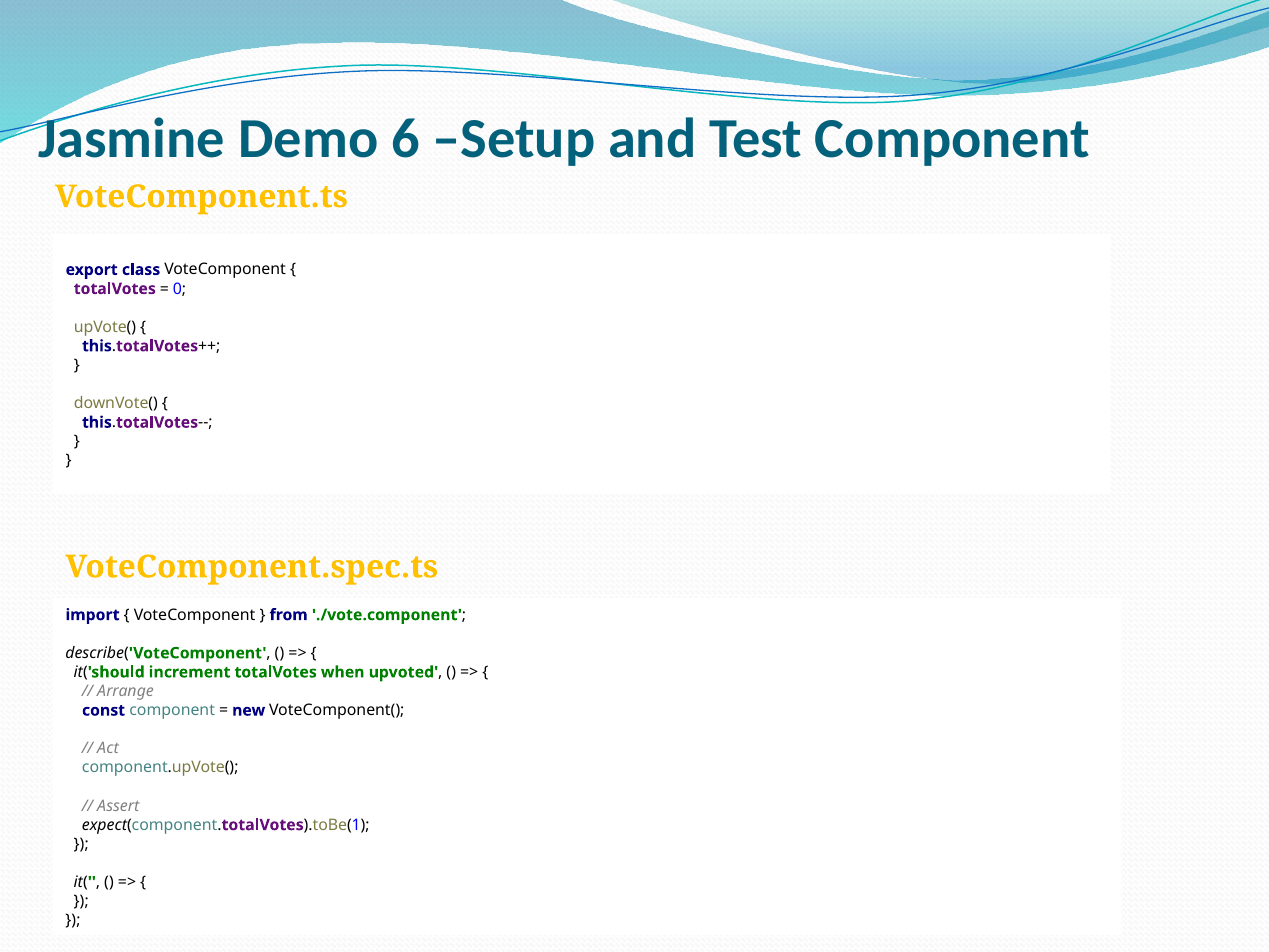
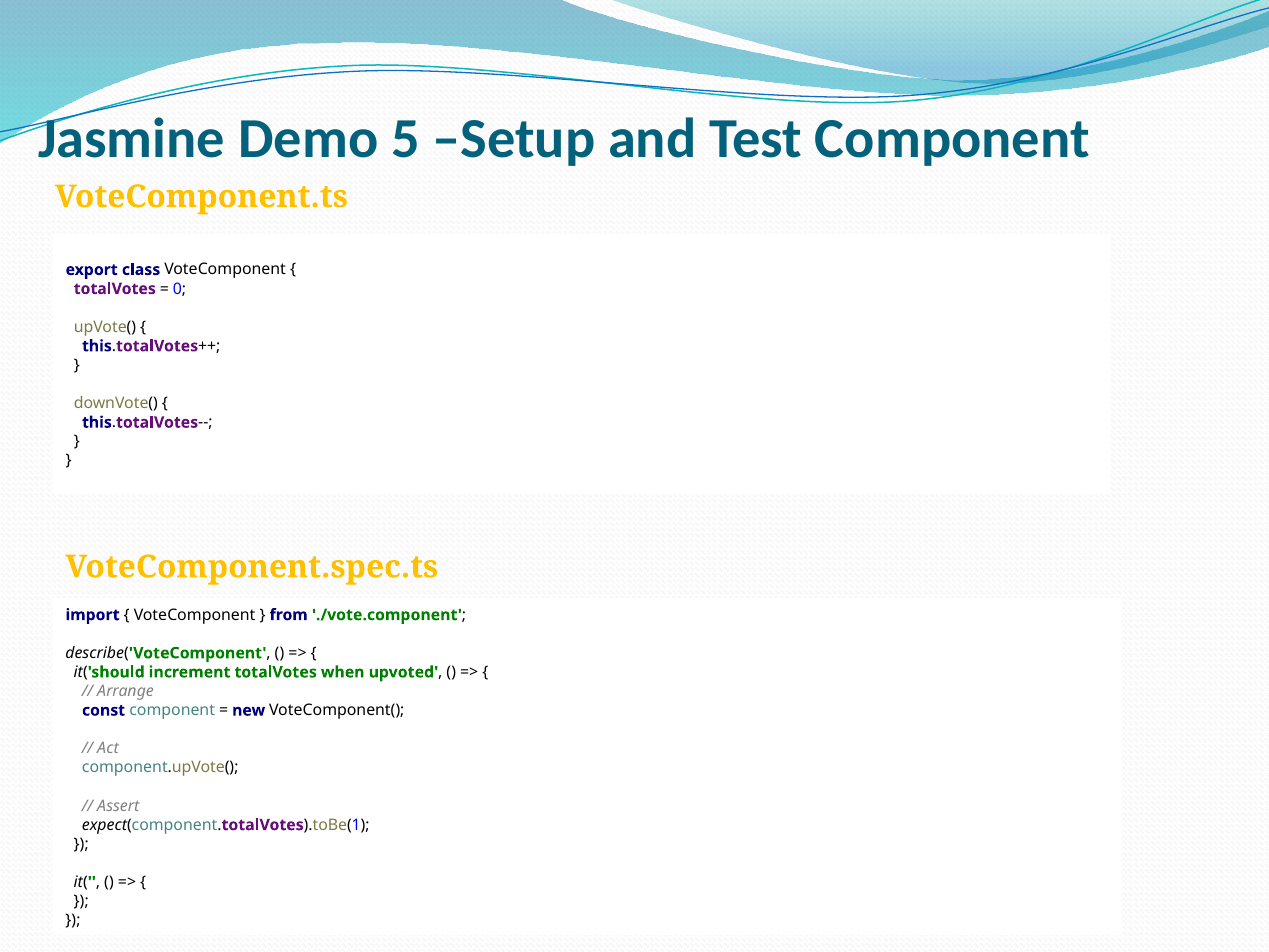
6: 6 -> 5 (405, 139)
